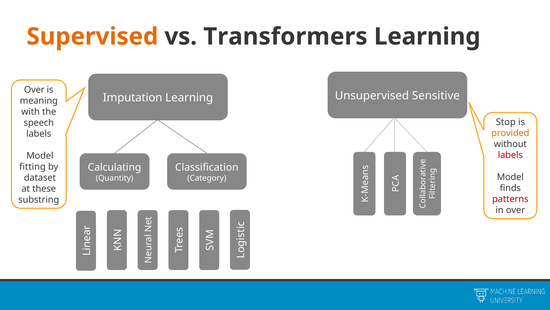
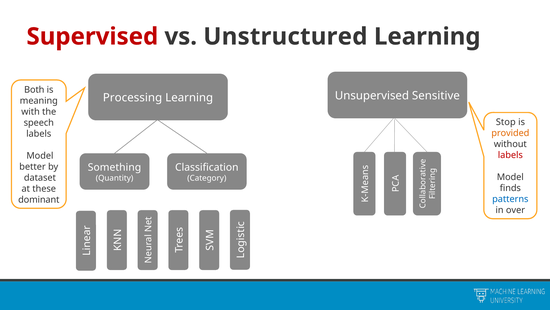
Supervised colour: orange -> red (92, 37)
Transformers: Transformers -> Unstructured (285, 37)
Over: Over -> Both (34, 89)
Imputation: Imputation -> Processing (133, 98)
fitting: fitting -> better (33, 166)
Calculating: Calculating -> Something (114, 167)
patterns colour: red -> blue (510, 199)
substring: substring -> dominant (39, 199)
